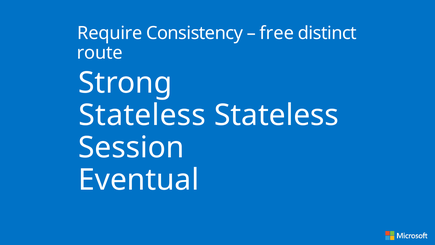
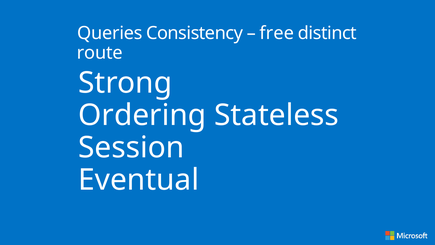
Require: Require -> Queries (110, 33)
Stateless: Stateless -> Ordering (142, 115)
